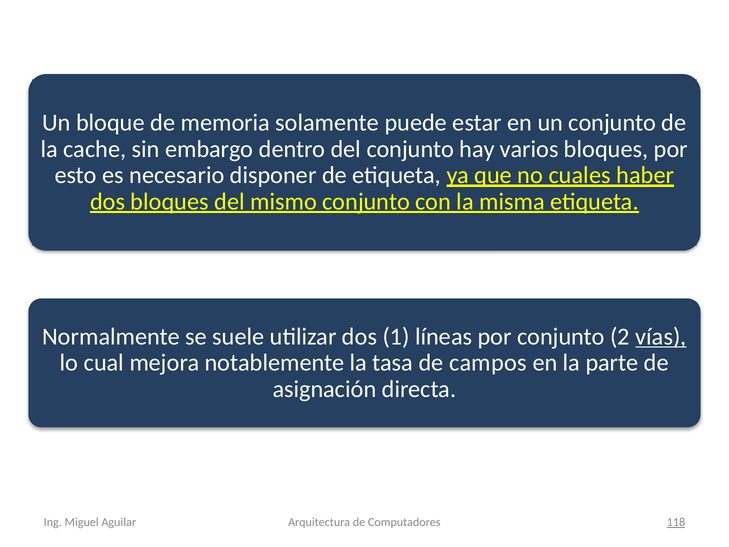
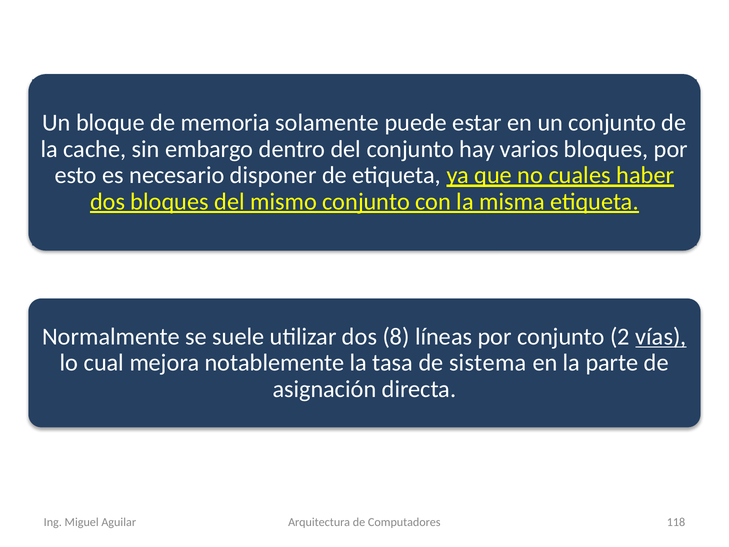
1: 1 -> 8 (396, 336)
campos: campos -> sistema (488, 363)
118 underline: present -> none (676, 522)
